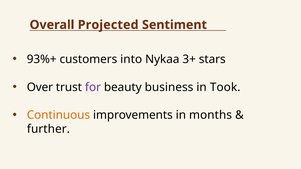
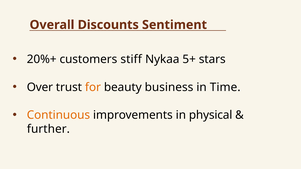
Projected: Projected -> Discounts (108, 25)
93%+: 93%+ -> 20%+ (42, 59)
into: into -> stiff (131, 59)
3+: 3+ -> 5+ (189, 59)
for colour: purple -> orange (93, 87)
Took: Took -> Time (225, 87)
months: months -> physical (211, 115)
